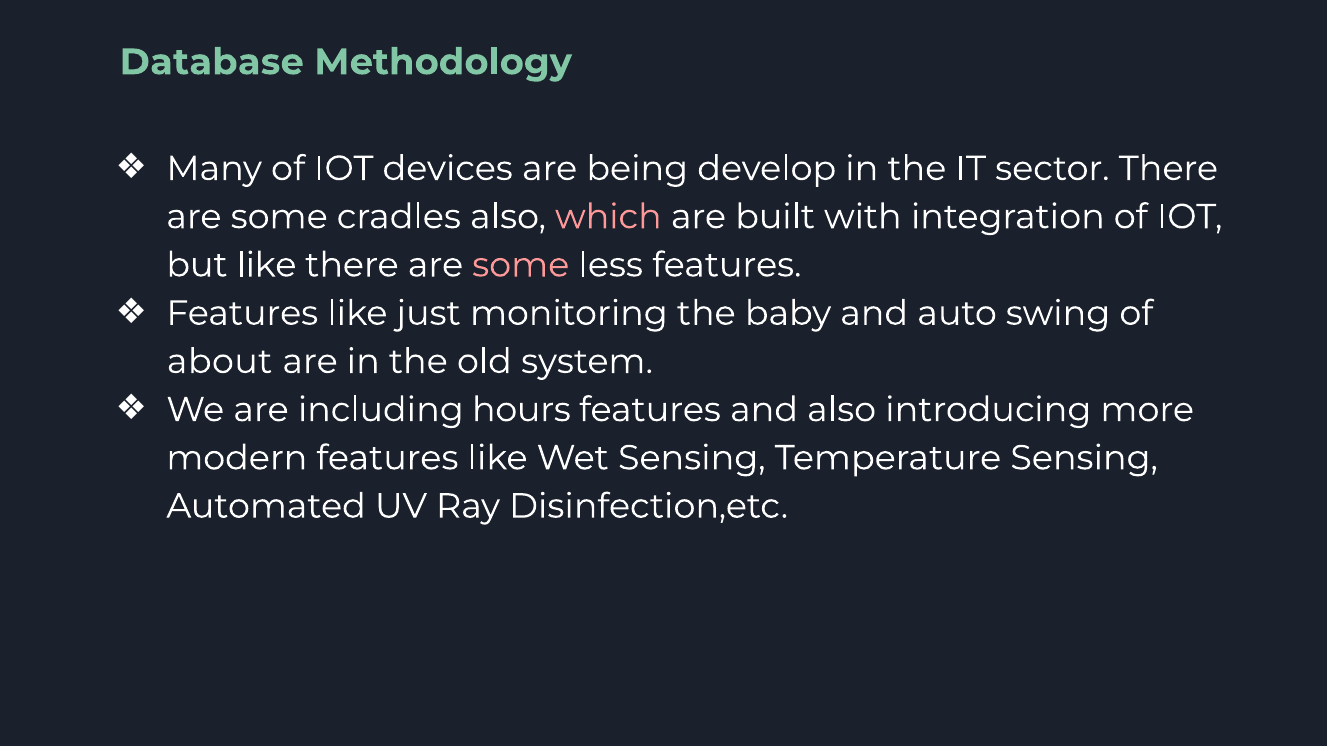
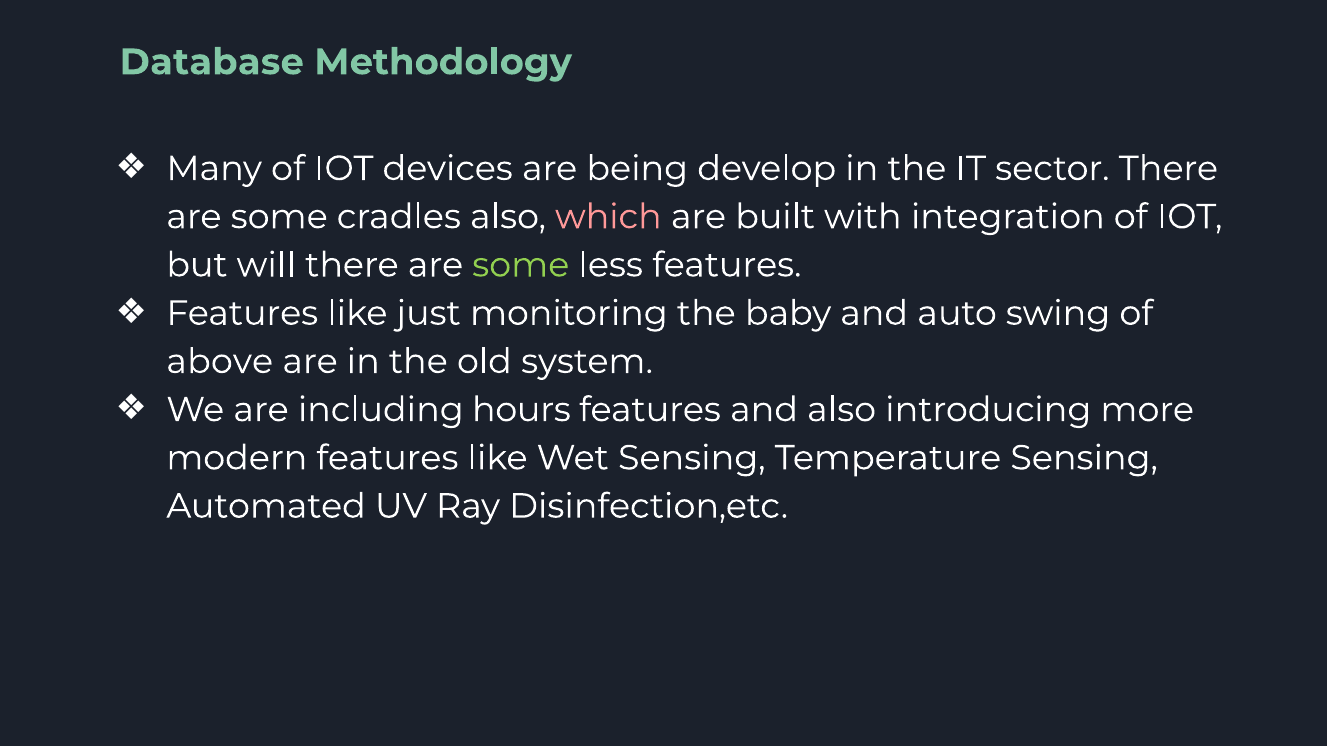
but like: like -> will (266, 265)
some colour: pink -> light green (521, 265)
about: about -> above (220, 362)
